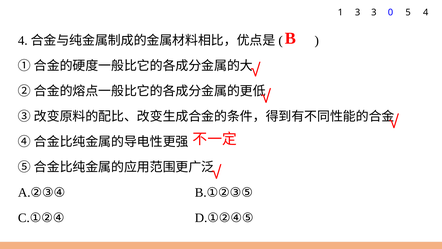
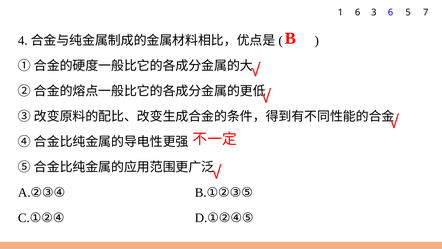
1 3: 3 -> 6 (358, 13)
3 0: 0 -> 6 (391, 13)
5 4: 4 -> 7 (426, 13)
